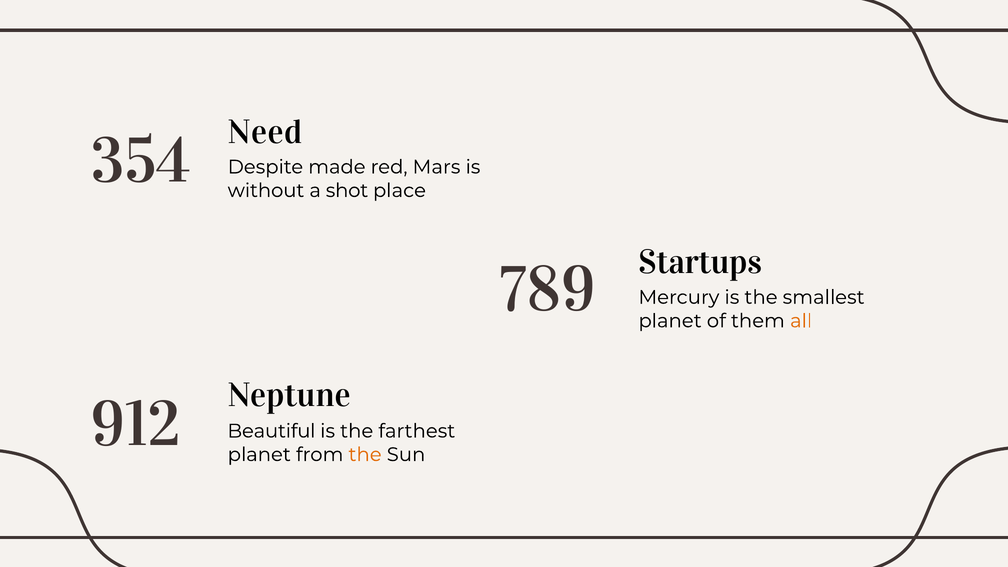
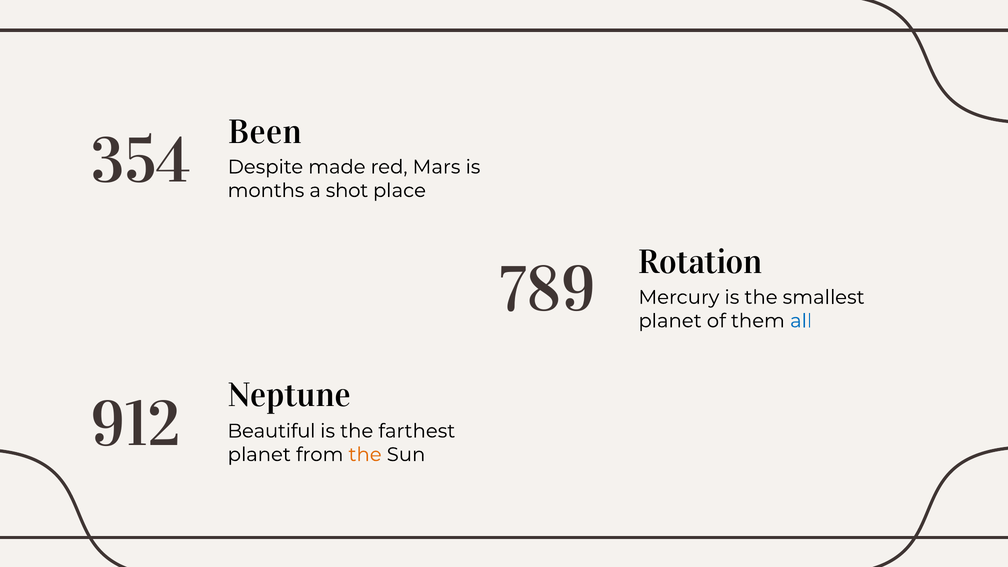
Need: Need -> Been (265, 132)
without: without -> months (266, 191)
Startups: Startups -> Rotation (700, 262)
all colour: orange -> blue (801, 321)
